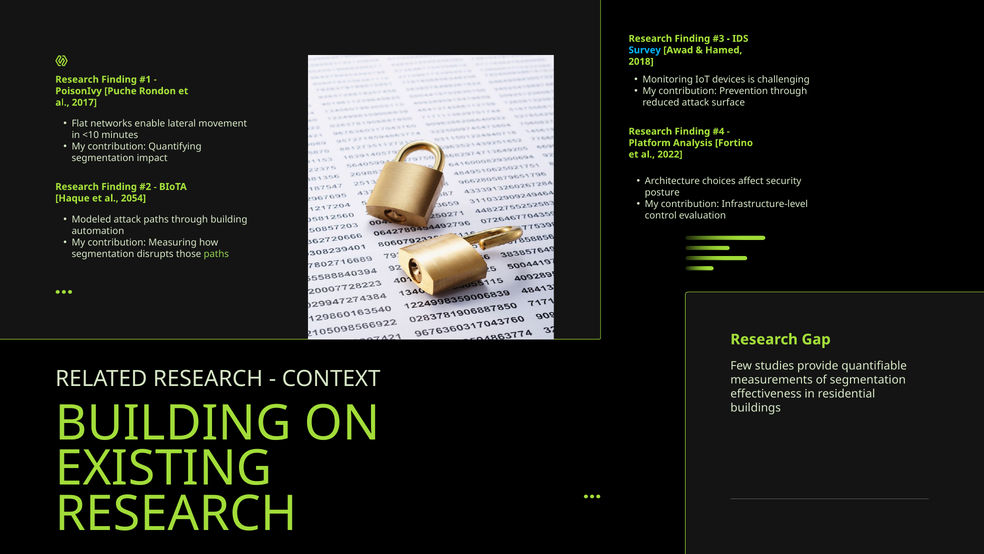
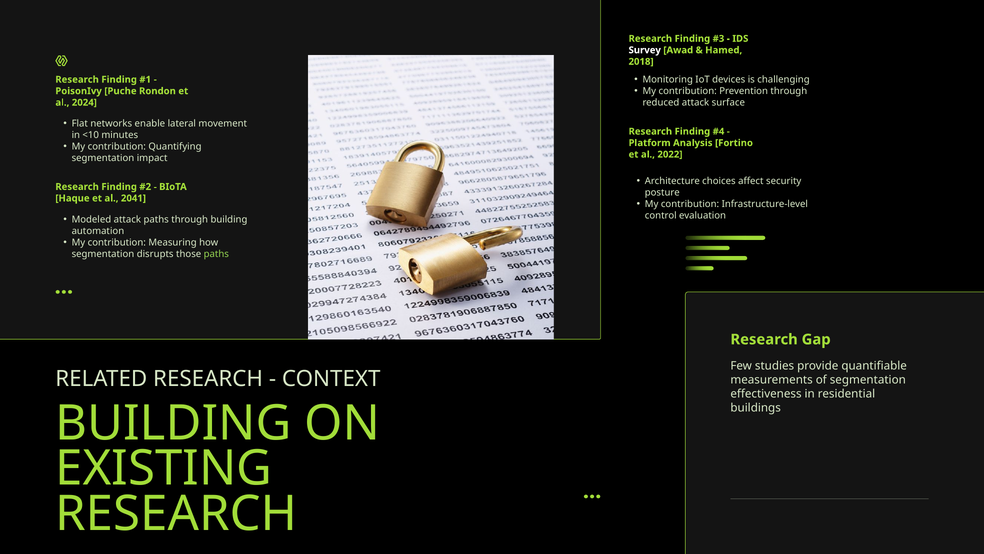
Survey colour: light blue -> white (645, 50)
2017: 2017 -> 2024 (84, 102)
2054: 2054 -> 2041 (133, 198)
